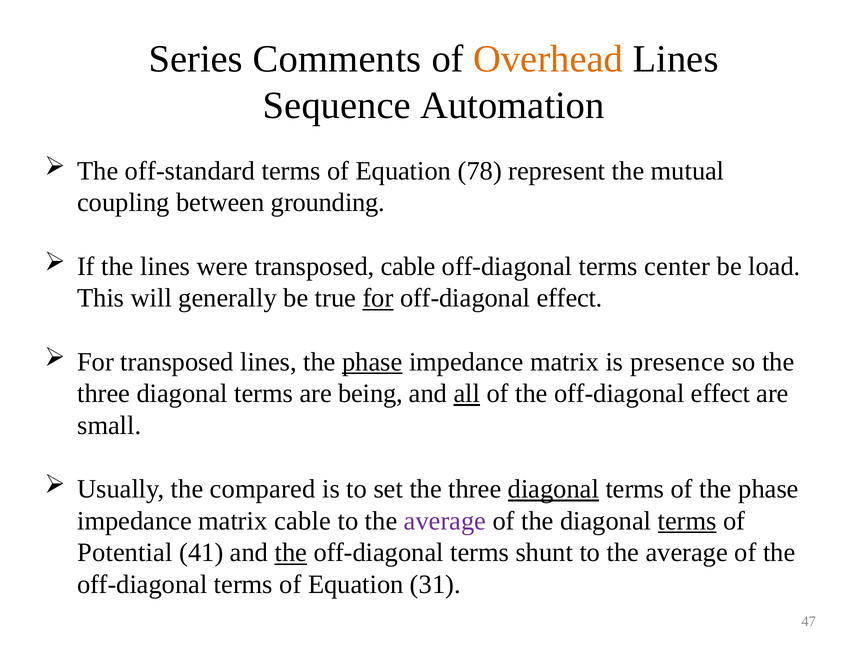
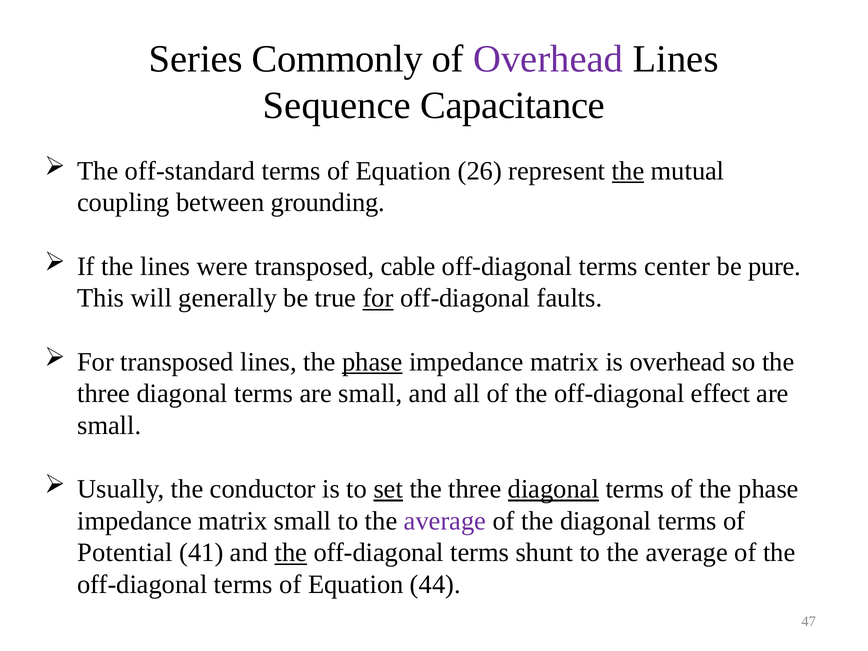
Comments: Comments -> Commonly (337, 59)
Overhead colour: orange -> purple (548, 59)
Automation: Automation -> Capacitance (513, 105)
78: 78 -> 26 (480, 171)
the underline: none -> present (628, 171)
load: load -> pure (775, 266)
effect: effect -> faults (570, 298)
is presence: presence -> overhead (678, 362)
terms are being: being -> small (370, 394)
all underline: present -> none (467, 394)
compared: compared -> conductor (263, 489)
set underline: none -> present (388, 489)
matrix cable: cable -> small (303, 521)
terms underline: present -> none (687, 521)
31: 31 -> 44 (435, 585)
